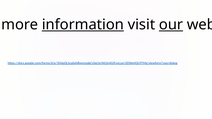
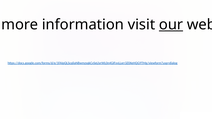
information underline: present -> none (83, 25)
